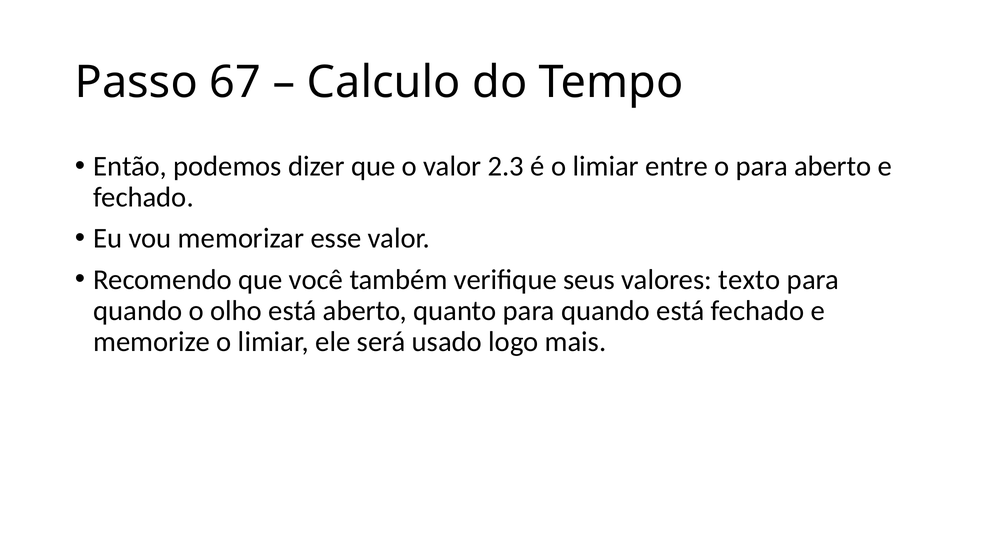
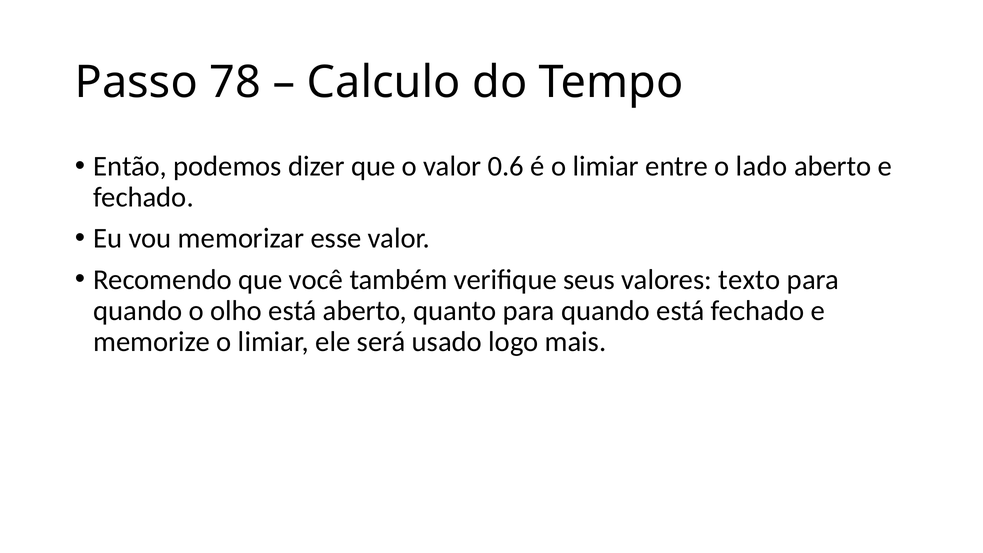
67: 67 -> 78 (235, 83)
2.3: 2.3 -> 0.6 (506, 166)
o para: para -> lado (762, 166)
